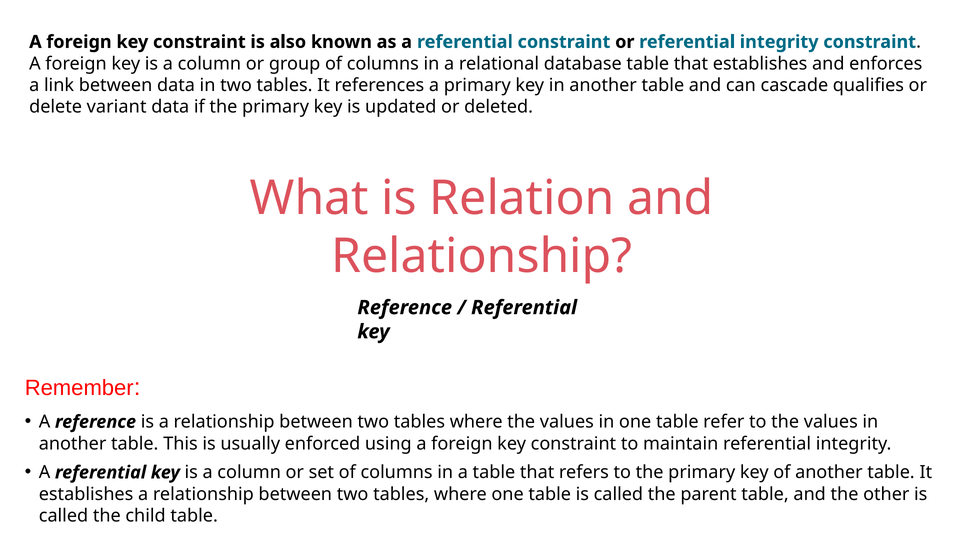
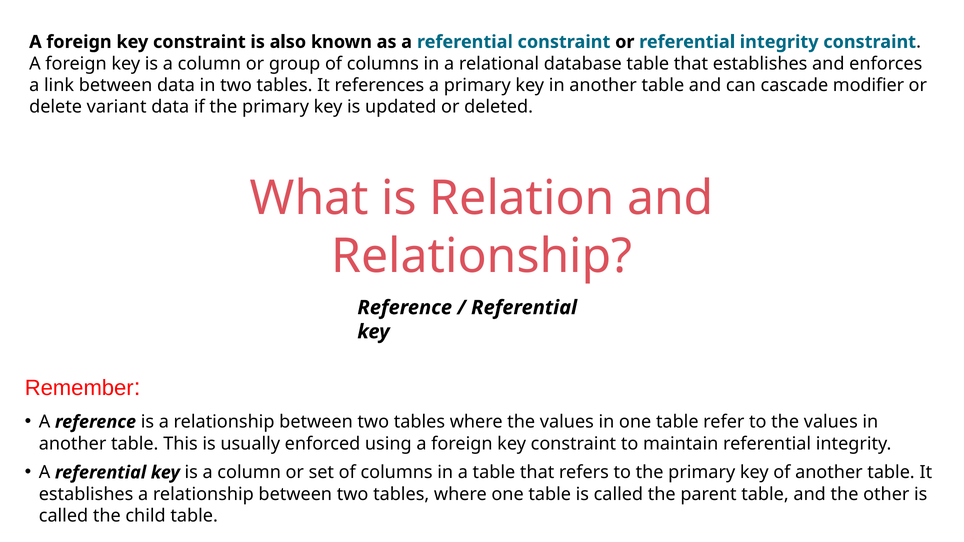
qualifies: qualifies -> modifier (868, 85)
